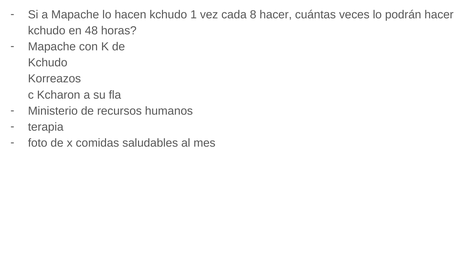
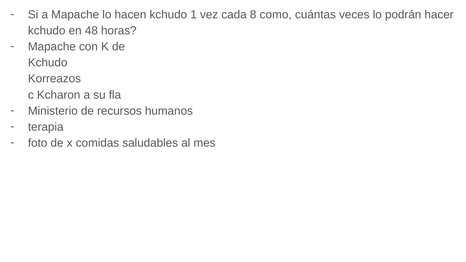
8 hacer: hacer -> como (276, 15)
